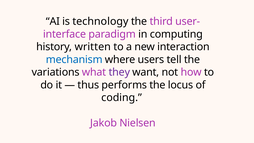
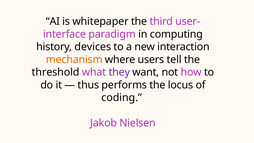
technology: technology -> whitepaper (101, 21)
written: written -> devices (93, 47)
mechanism colour: blue -> orange (74, 59)
variations: variations -> threshold (56, 72)
